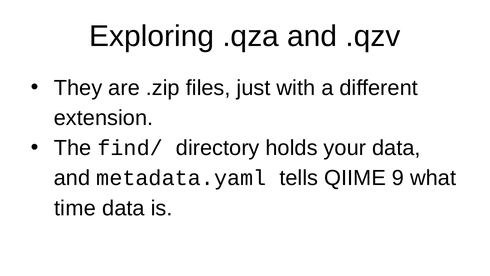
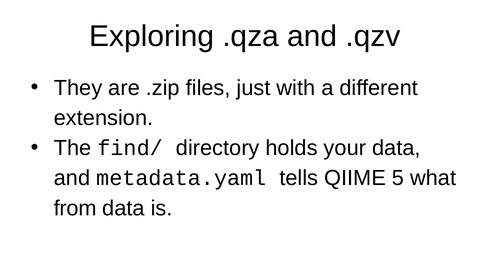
9: 9 -> 5 (398, 178)
time: time -> from (75, 208)
